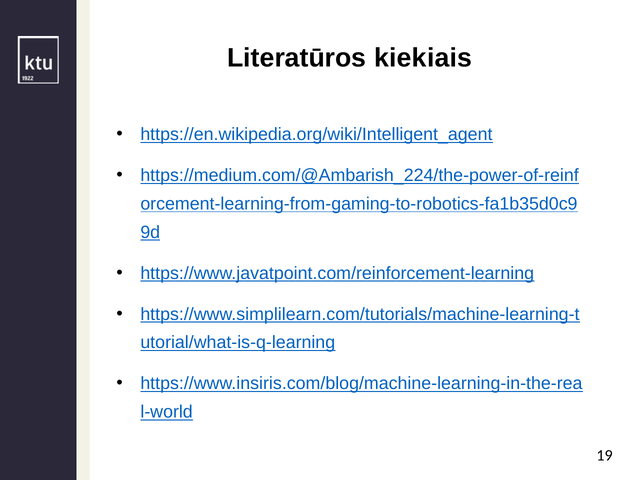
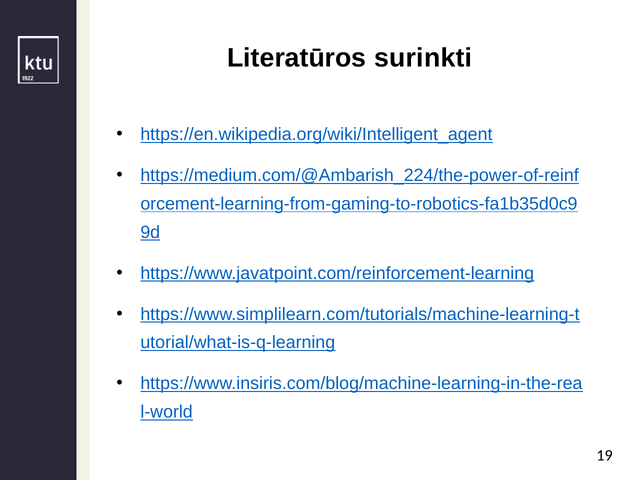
kiekiais: kiekiais -> surinkti (423, 58)
